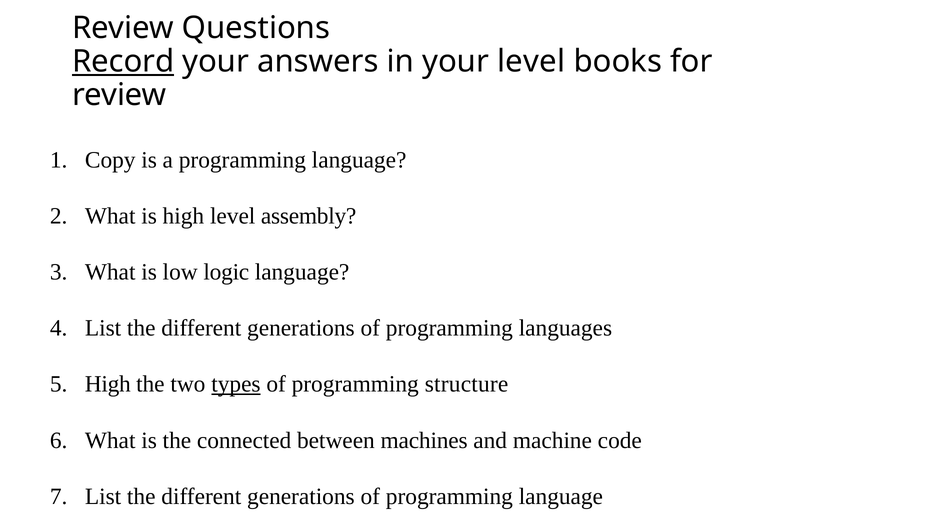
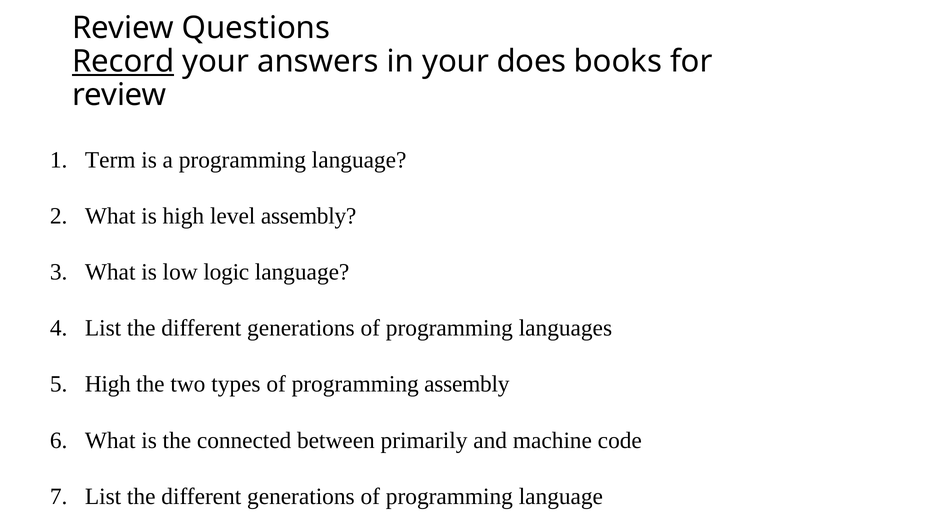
your level: level -> does (531, 62)
Copy: Copy -> Term (110, 160)
types underline: present -> none (236, 384)
programming structure: structure -> assembly (467, 384)
machines: machines -> primarily (424, 440)
